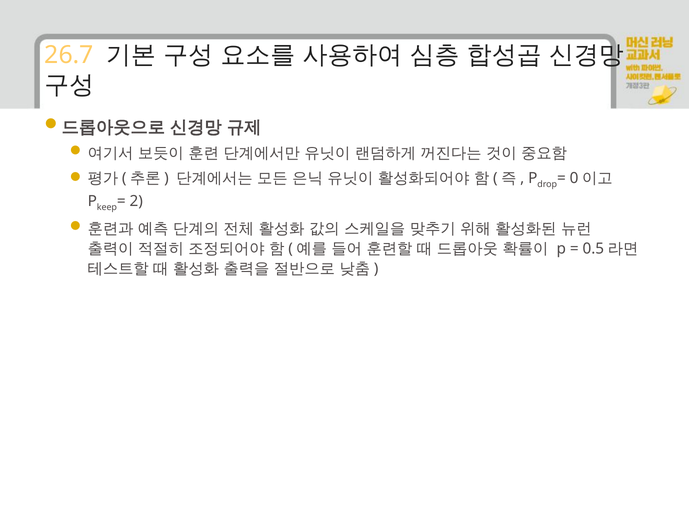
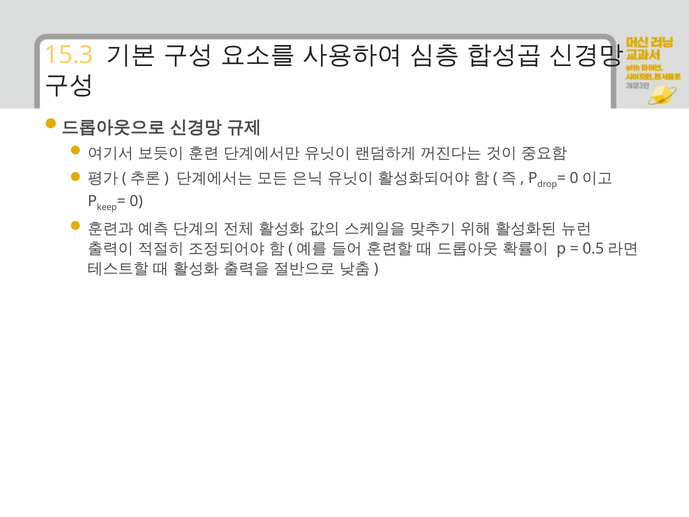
26.7: 26.7 -> 15.3 (69, 55)
2: 2 -> 0 (136, 201)
